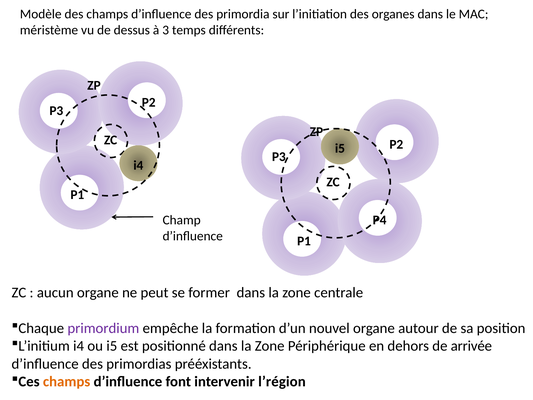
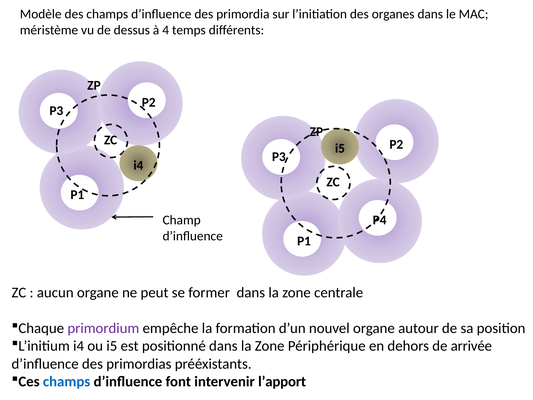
3: 3 -> 4 (166, 30)
champs colour: orange -> blue (67, 381)
l’région: l’région -> l’apport (282, 381)
